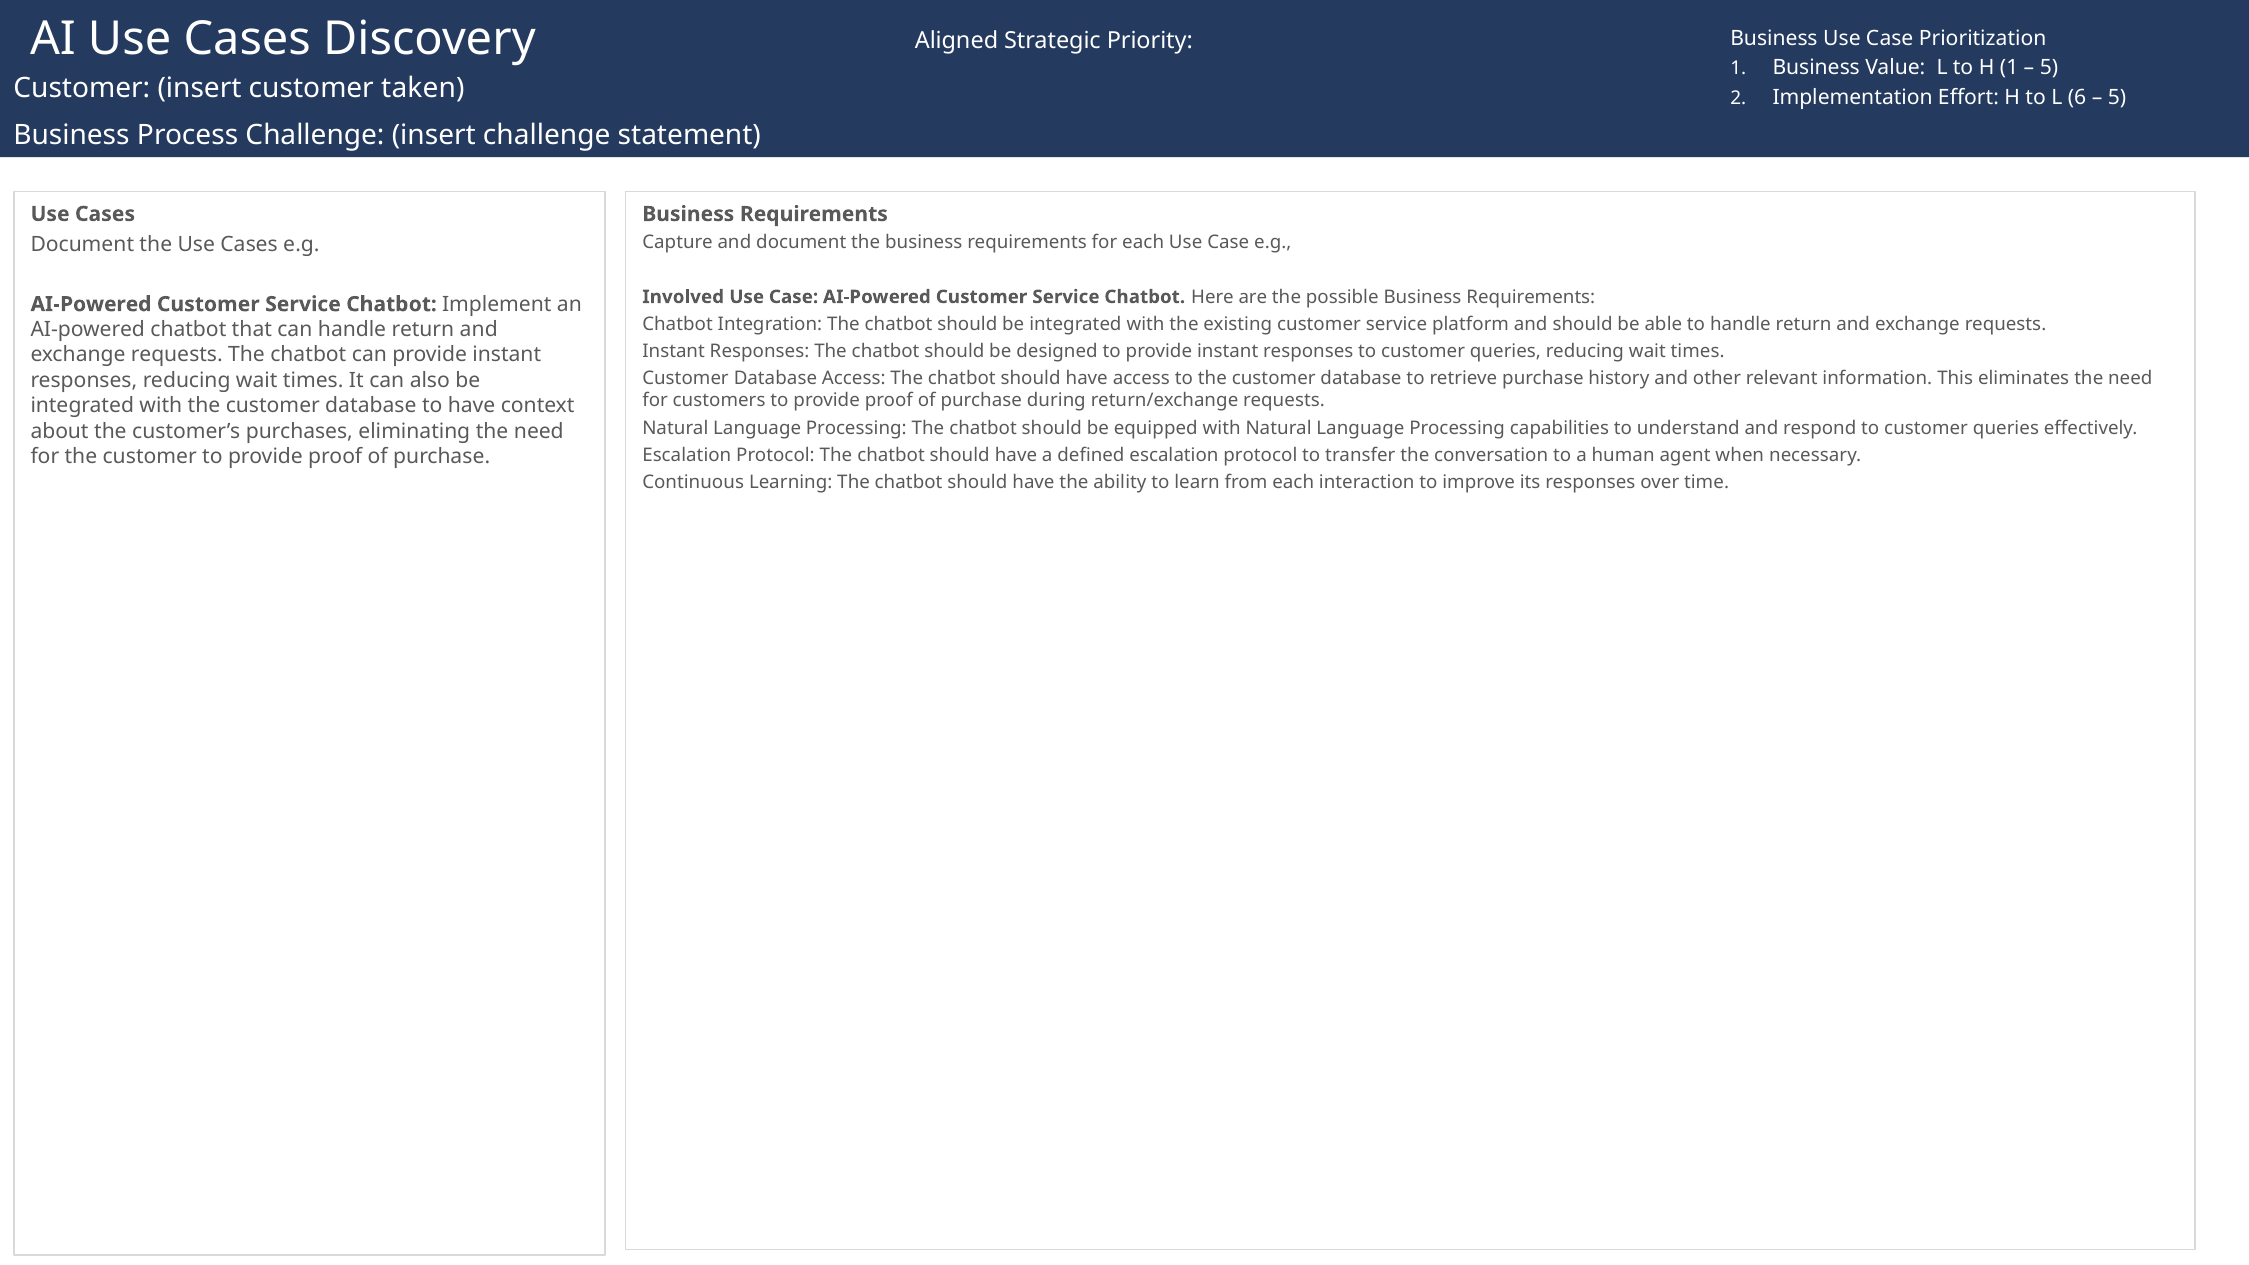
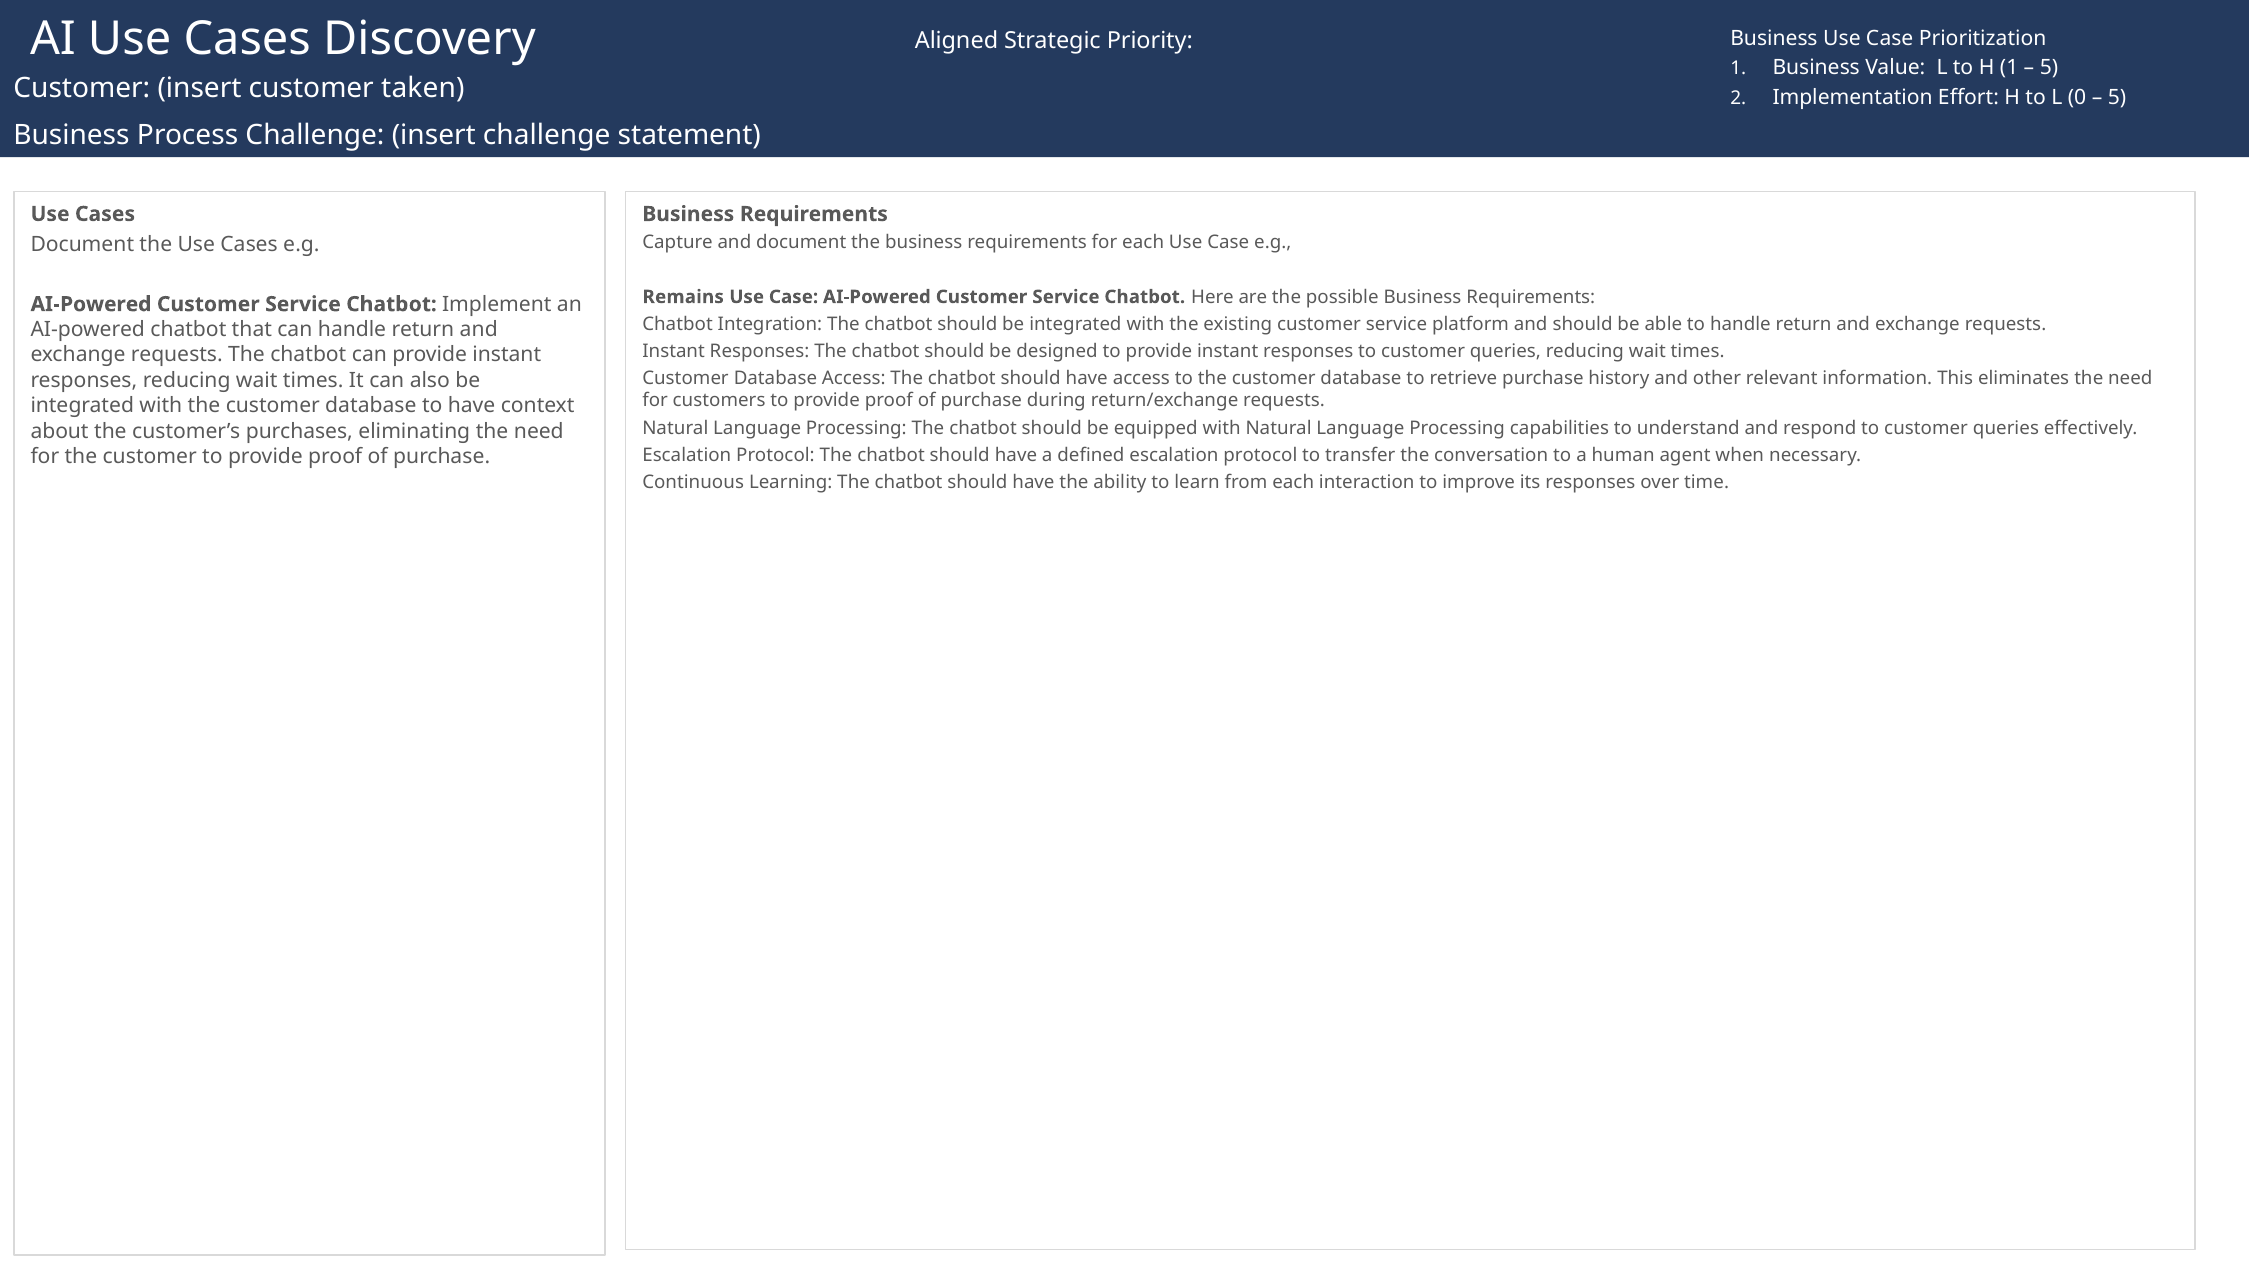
6: 6 -> 0 (2077, 97)
Involved: Involved -> Remains (683, 297)
